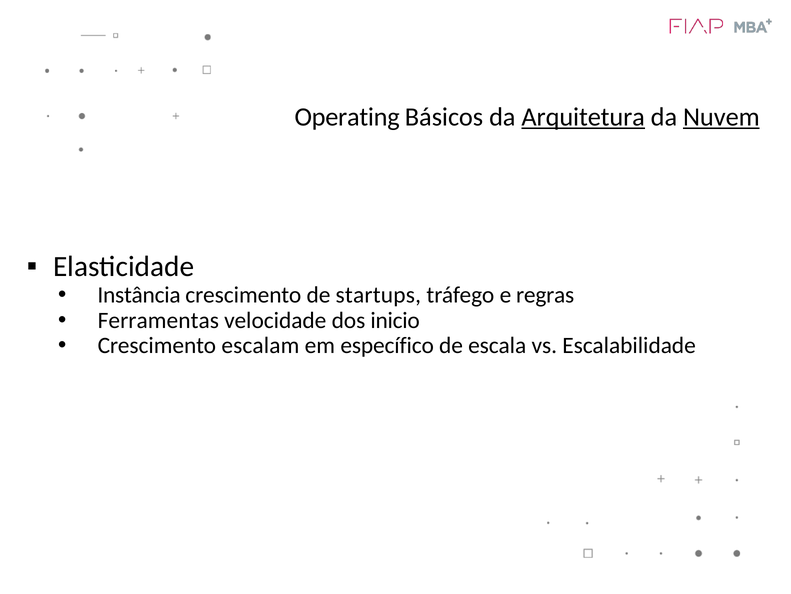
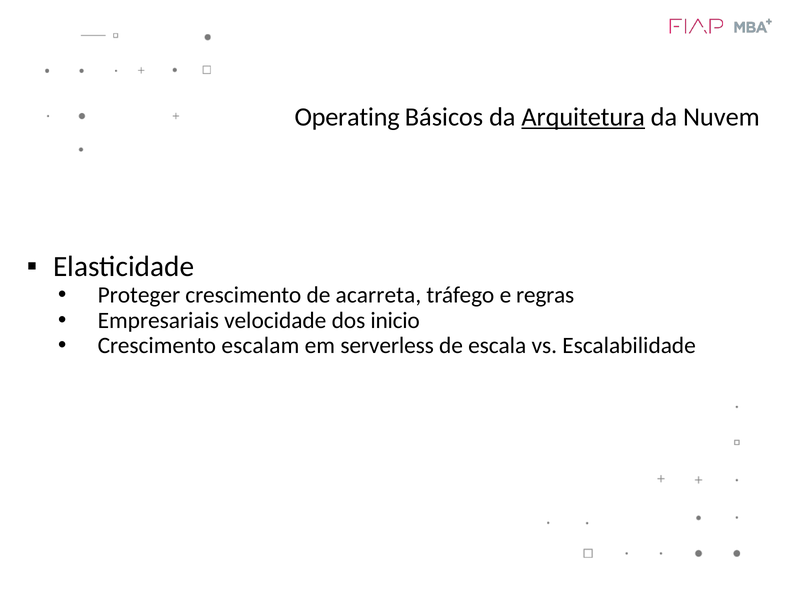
Nuvem underline: present -> none (721, 117)
Instância: Instância -> Proteger (139, 295)
startups: startups -> acarreta (378, 295)
Ferramentas: Ferramentas -> Empresariais (158, 320)
específico: específico -> serverless (387, 345)
